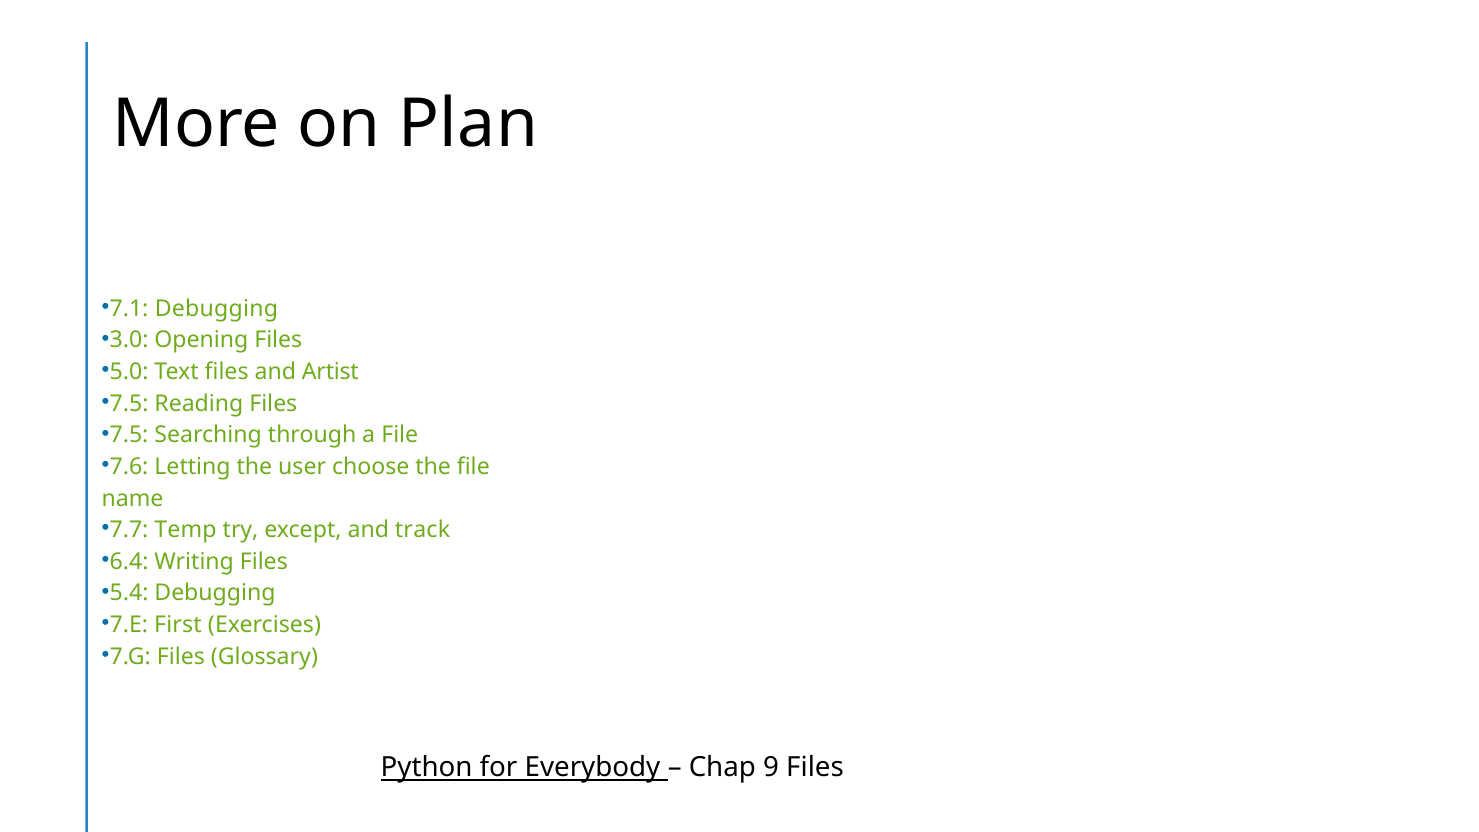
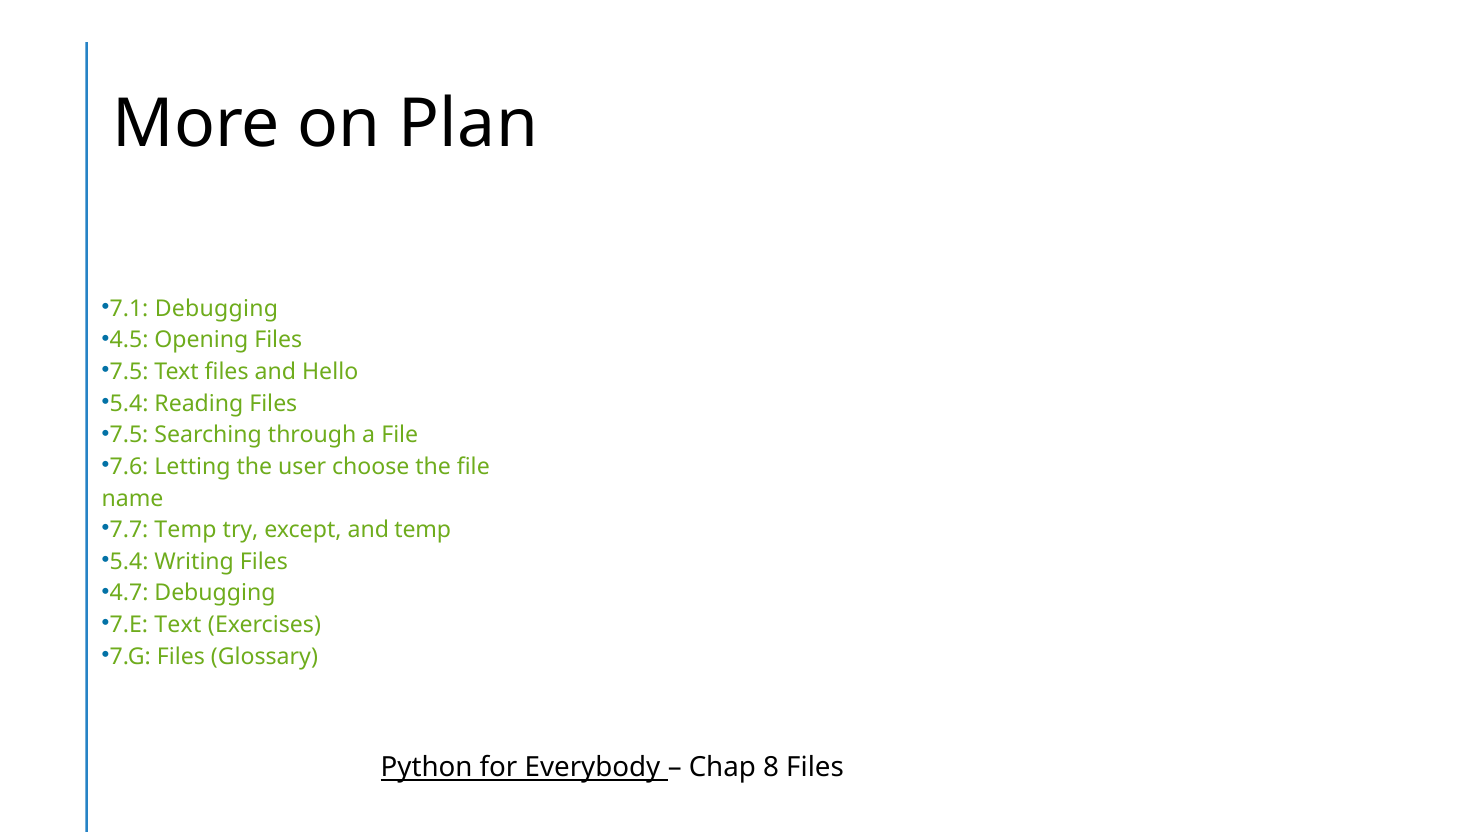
3.0: 3.0 -> 4.5 (129, 340)
5.0: 5.0 -> 7.5 (129, 372)
Artist: Artist -> Hello (330, 372)
7.5: 7.5 -> 5.4 (129, 404)
and track: track -> temp (423, 530)
6.4: 6.4 -> 5.4 (129, 562)
5.4: 5.4 -> 4.7 (129, 593)
7.E First: First -> Text (178, 625)
9: 9 -> 8 (771, 767)
